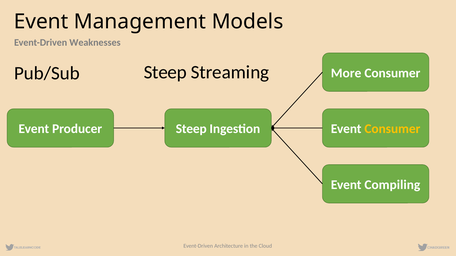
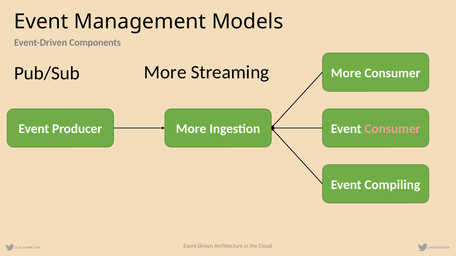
Weaknesses: Weaknesses -> Components (95, 43)
Pub/Sub Steep: Steep -> More (165, 72)
Producer Steep: Steep -> More (191, 129)
Consumer colour: yellow -> pink (392, 129)
